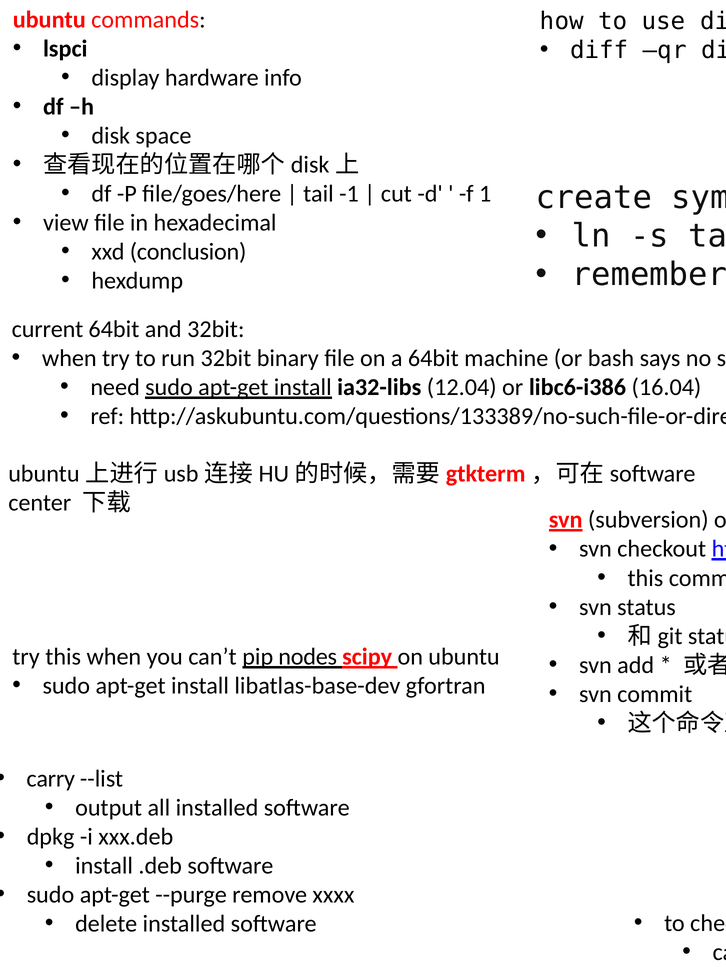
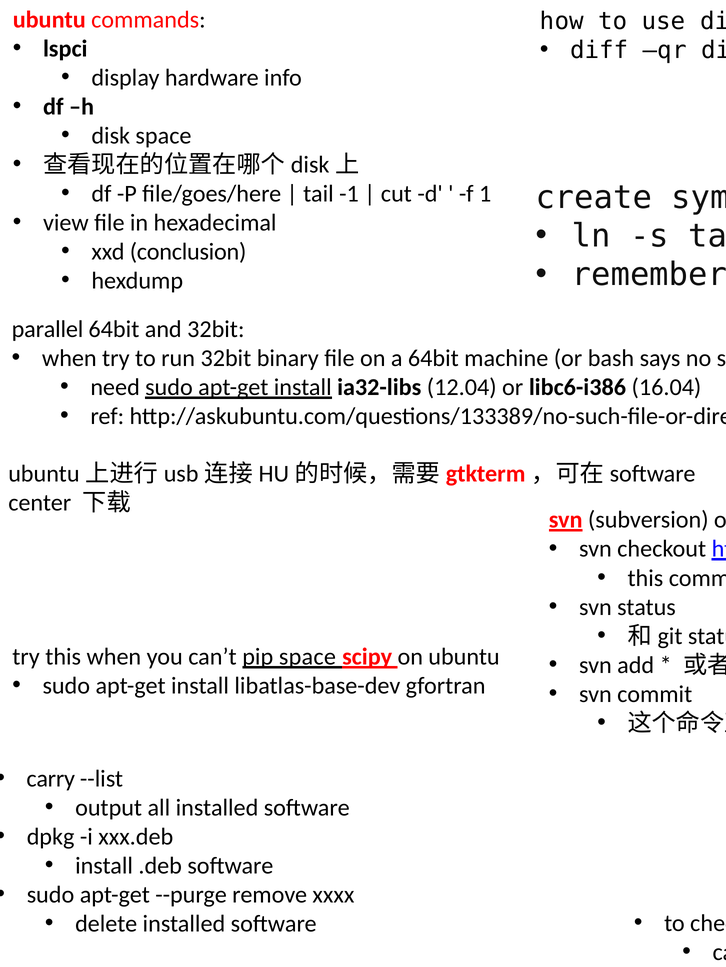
current: current -> parallel (48, 330)
pip nodes: nodes -> space (307, 657)
